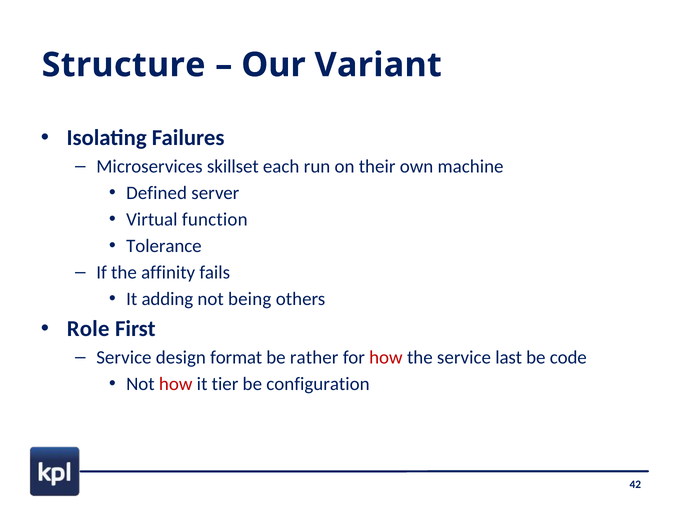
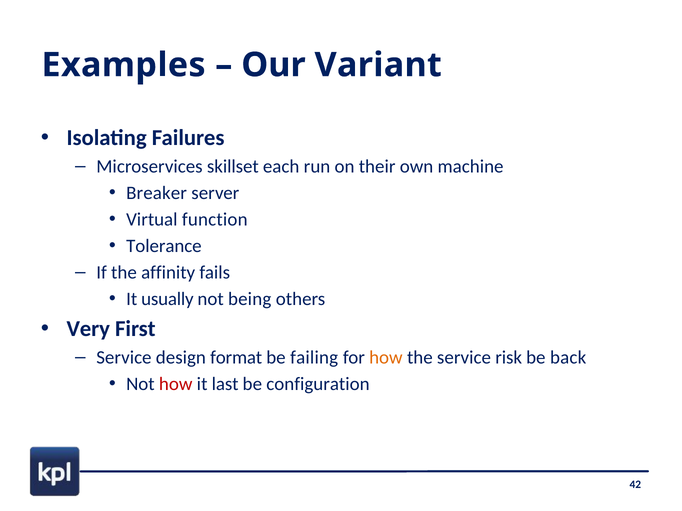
Structure: Structure -> Examples (124, 65)
Defined: Defined -> Breaker (157, 193)
adding: adding -> usually (167, 299)
Role: Role -> Very (88, 329)
rather: rather -> failing (314, 358)
how colour: red -> orange (386, 358)
last: last -> risk (509, 358)
code: code -> back (568, 358)
tier: tier -> last (225, 384)
